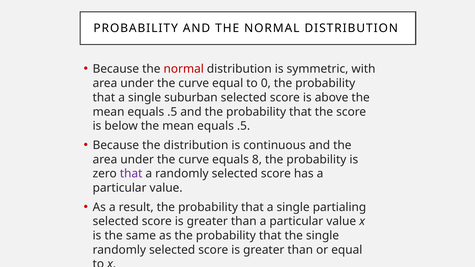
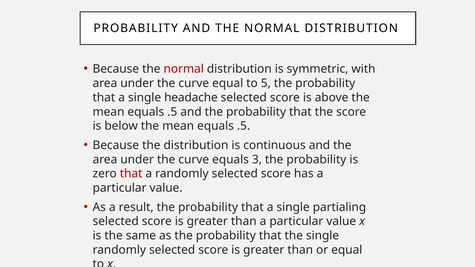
0: 0 -> 5 (266, 83)
suburban: suburban -> headache (191, 98)
8: 8 -> 3 (257, 160)
that colour: purple -> red (131, 174)
